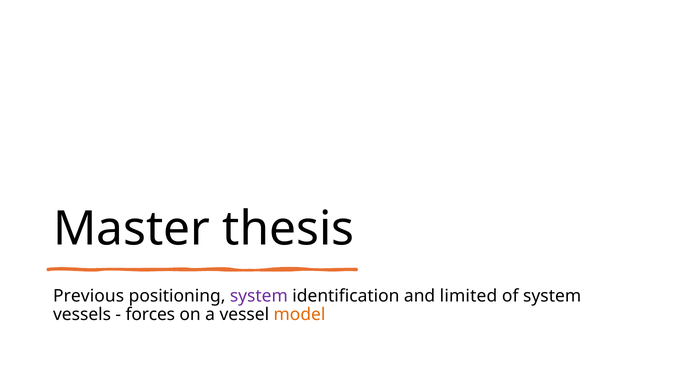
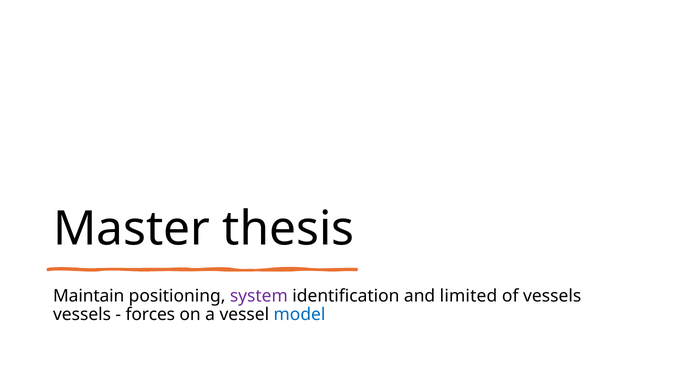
Previous: Previous -> Maintain (89, 296)
of system: system -> vessels (552, 296)
model colour: orange -> blue (300, 315)
